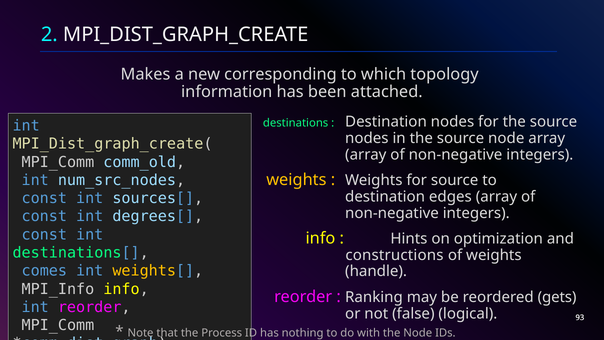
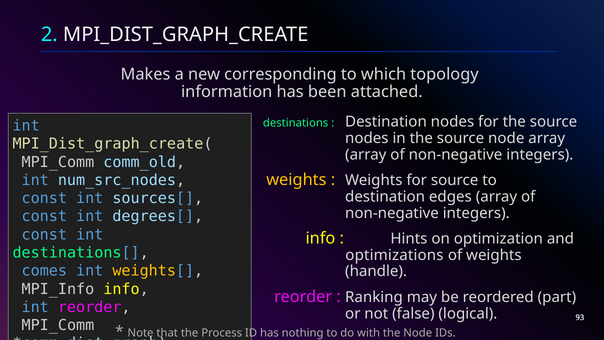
constructions: constructions -> optimizations (394, 255)
gets: gets -> part (557, 297)
